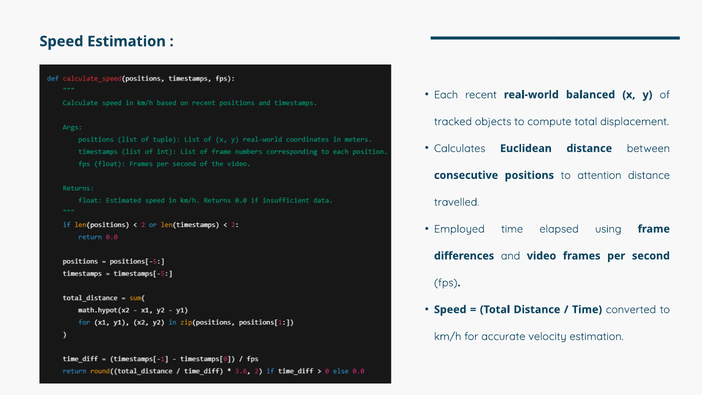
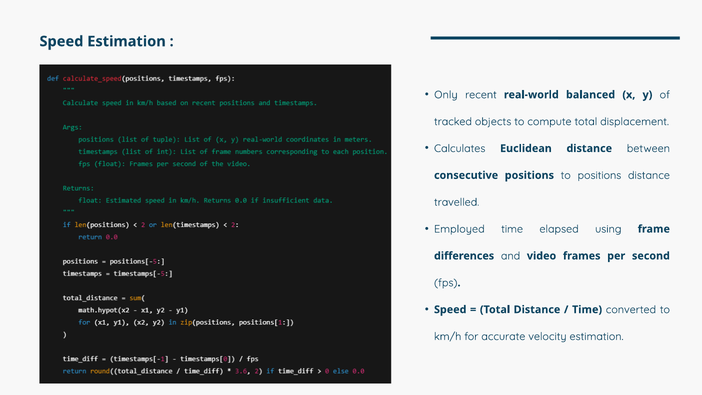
Each: Each -> Only (446, 95)
to attention: attention -> positions (599, 175)
